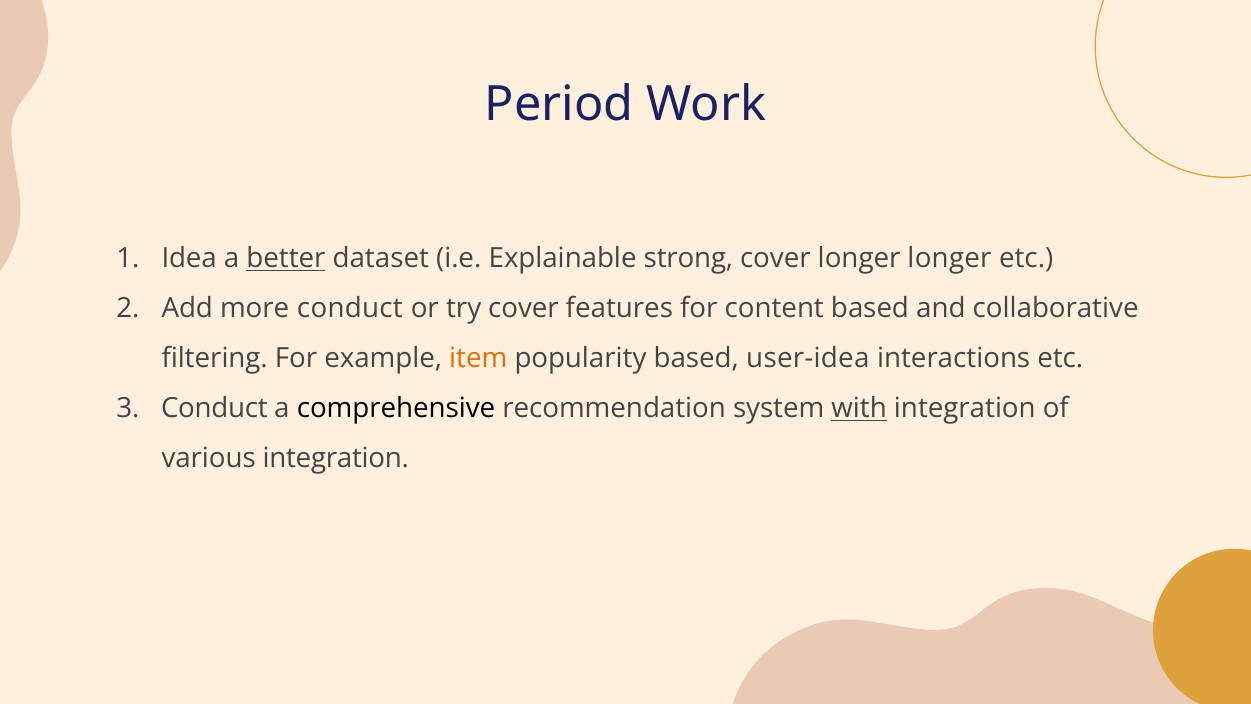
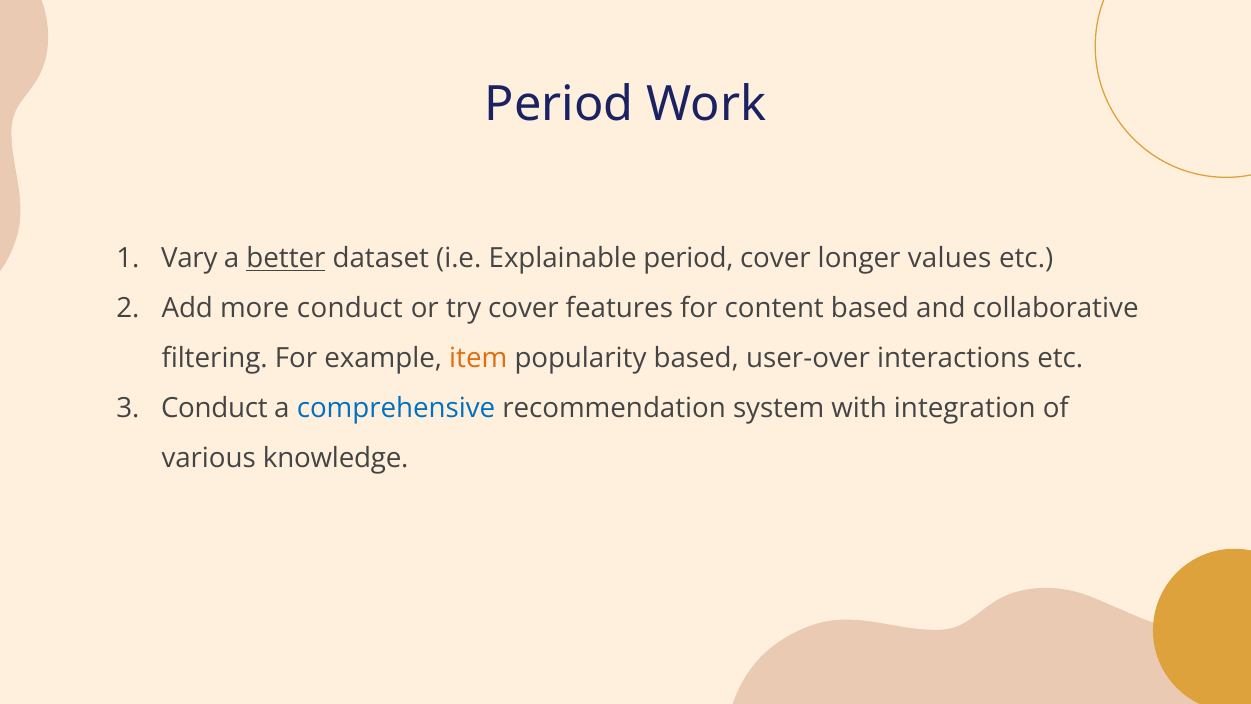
Idea: Idea -> Vary (189, 259)
Explainable strong: strong -> period (688, 259)
longer longer: longer -> values (950, 259)
user-idea: user-idea -> user-over (808, 358)
comprehensive colour: black -> blue (396, 408)
with underline: present -> none (859, 408)
various integration: integration -> knowledge (336, 458)
